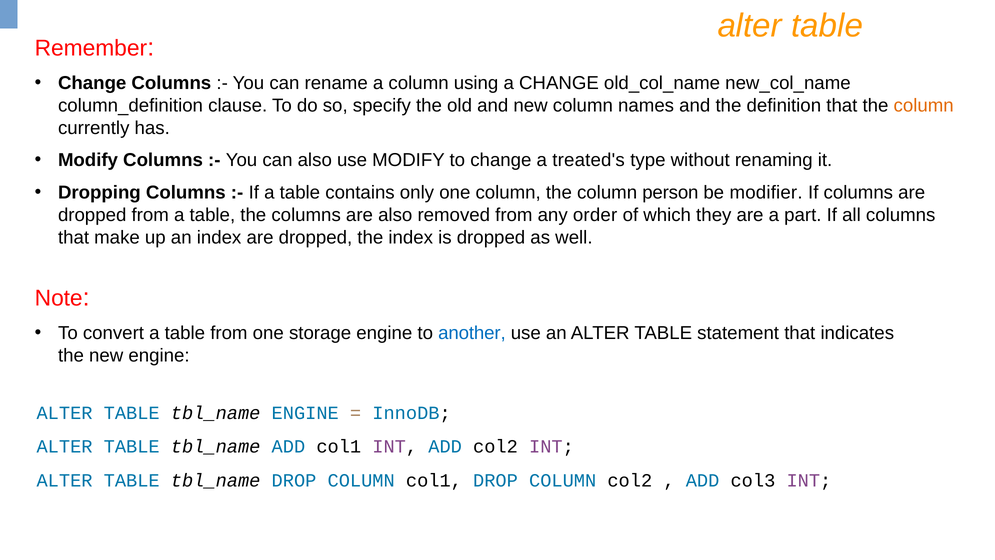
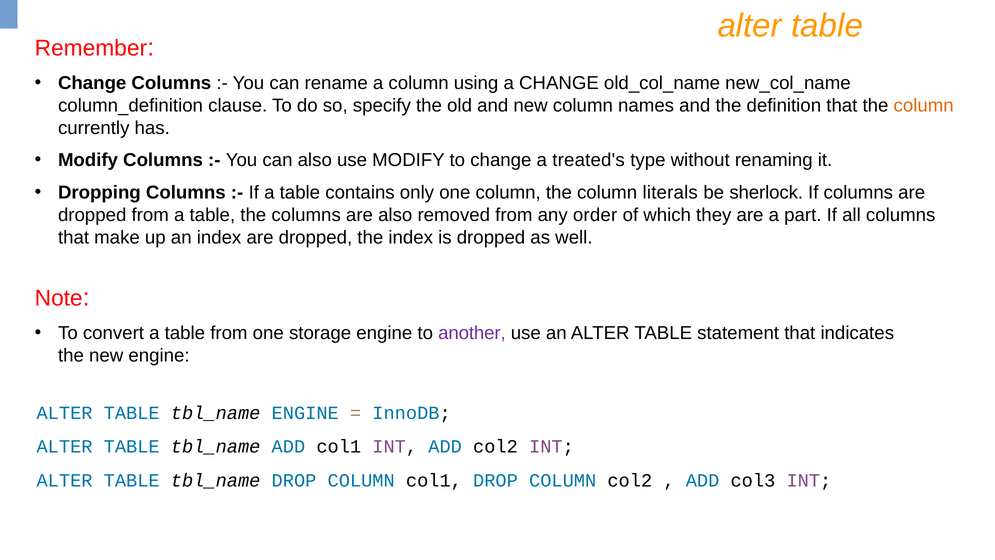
person: person -> literals (670, 192)
modifier: modifier -> sherlock (766, 192)
another colour: blue -> purple (472, 333)
